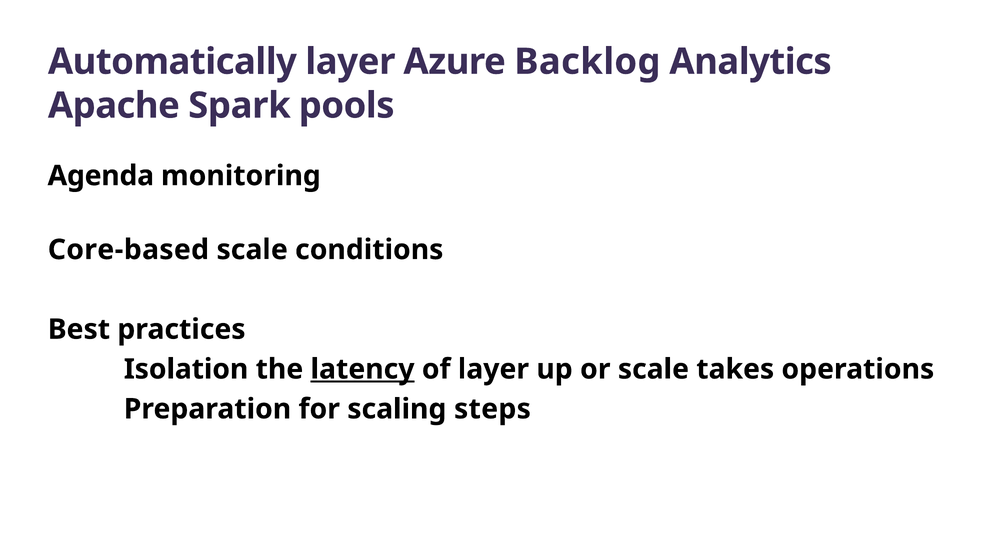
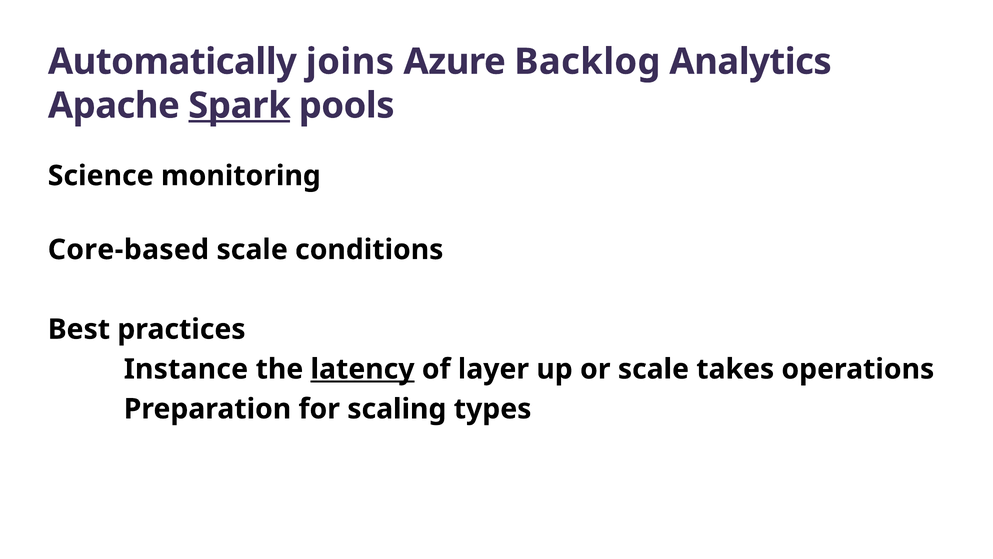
Automatically layer: layer -> joins (350, 62)
Spark underline: none -> present (239, 105)
Agenda: Agenda -> Science (101, 176)
Isolation: Isolation -> Instance (186, 369)
steps: steps -> types (493, 409)
